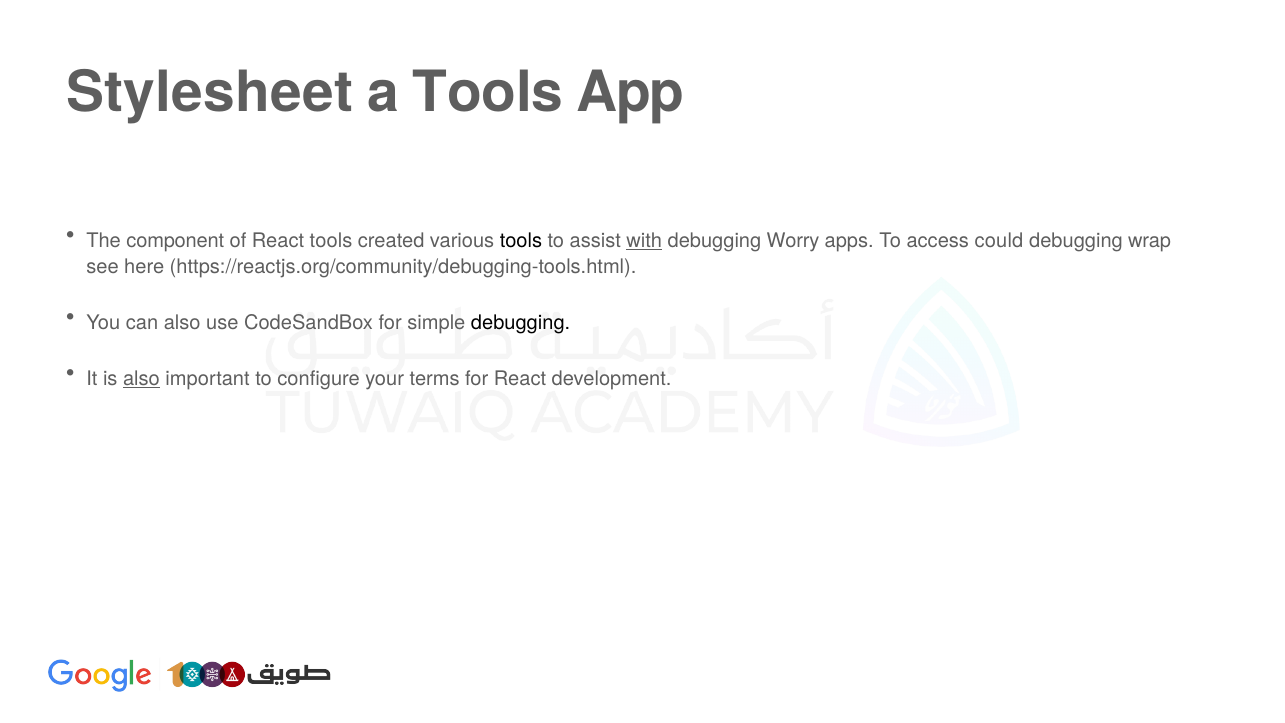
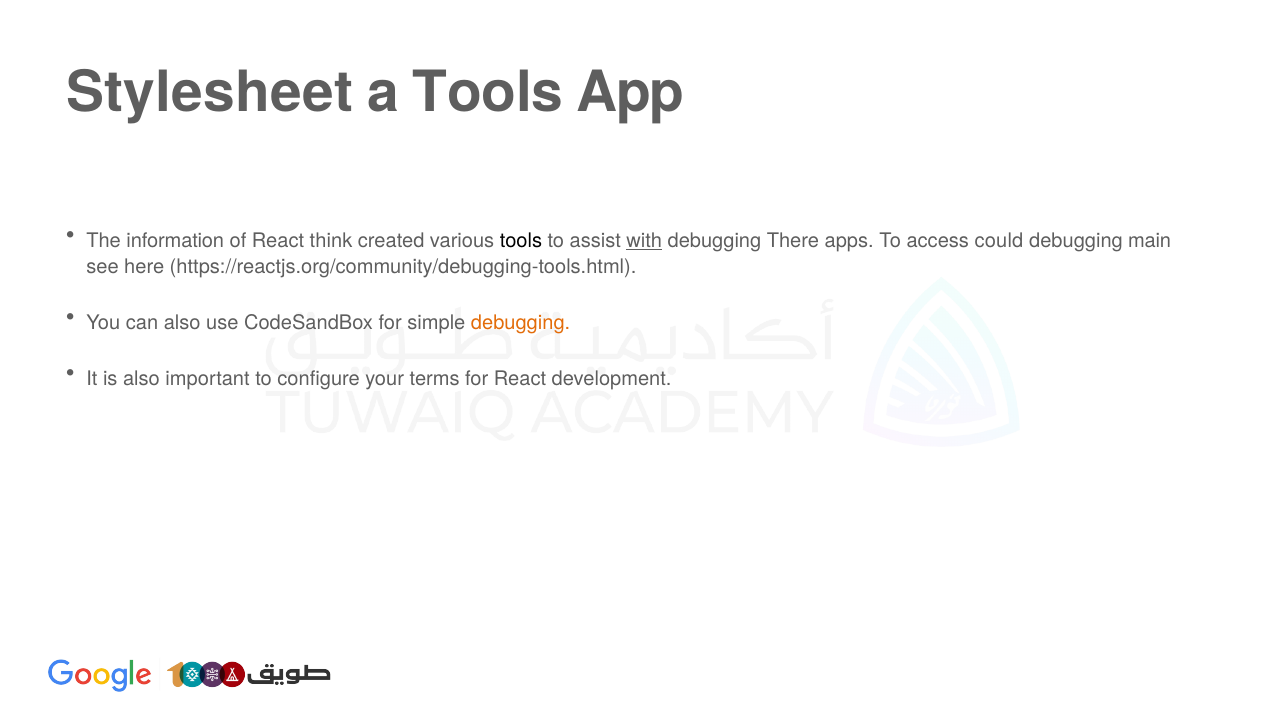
component: component -> information (175, 241)
React tools: tools -> think (331, 241)
Worry: Worry -> There (793, 241)
wrap: wrap -> main (1150, 241)
debugging colour: black -> orange (521, 323)
also underline: present -> none (141, 379)
